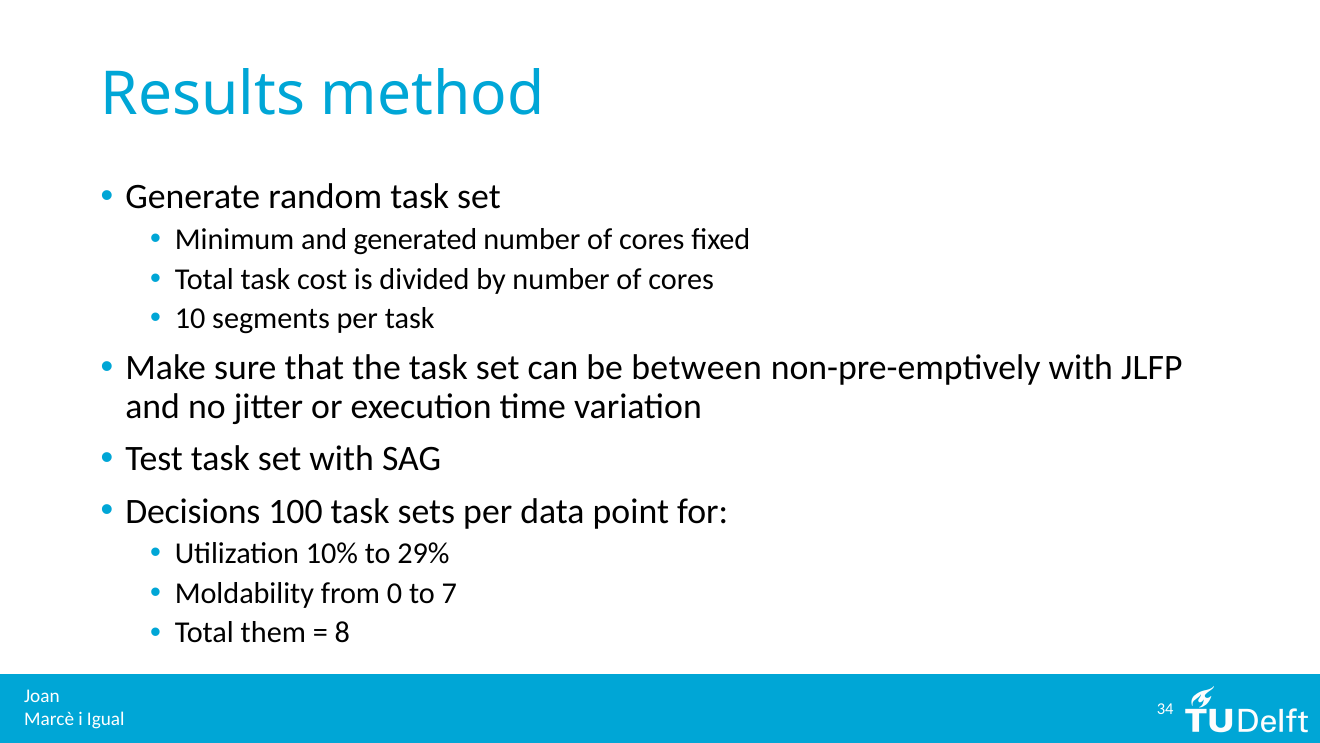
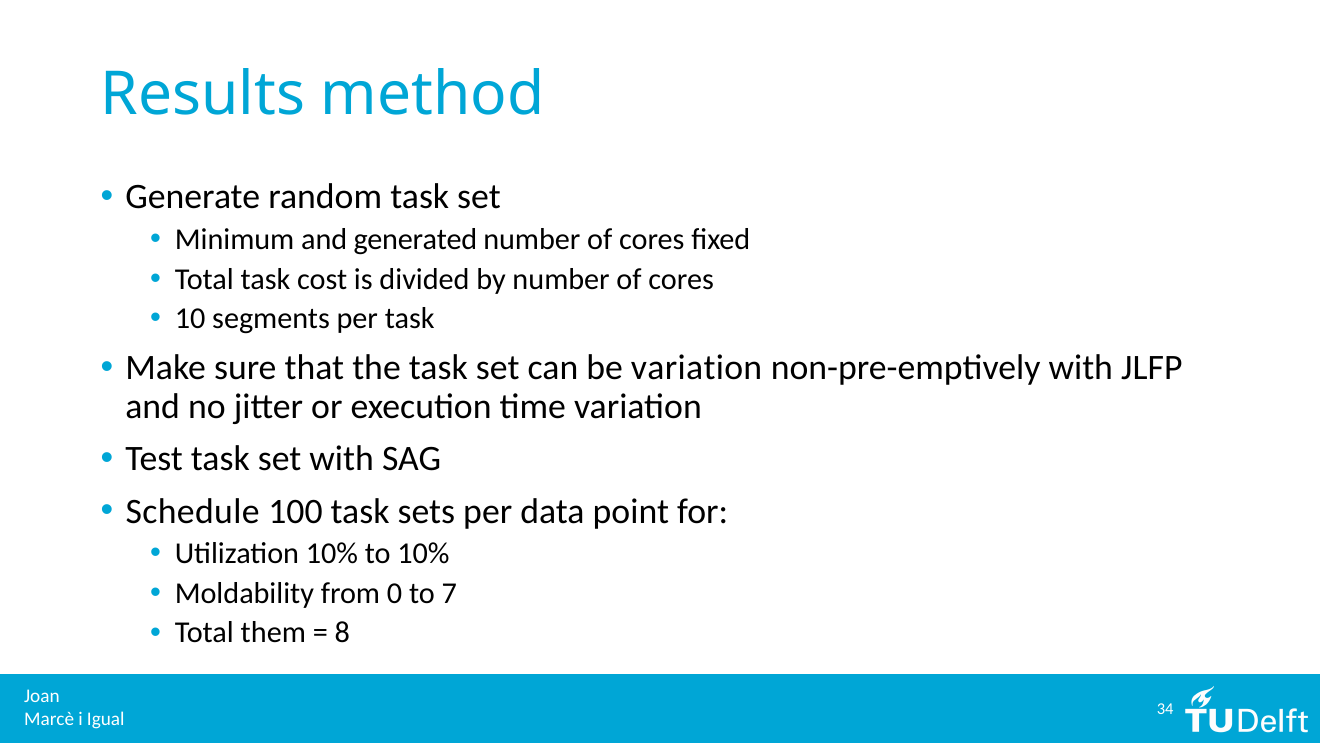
be between: between -> variation (697, 368)
Decisions: Decisions -> Schedule (193, 511)
to 29%: 29% -> 10% (423, 553)
